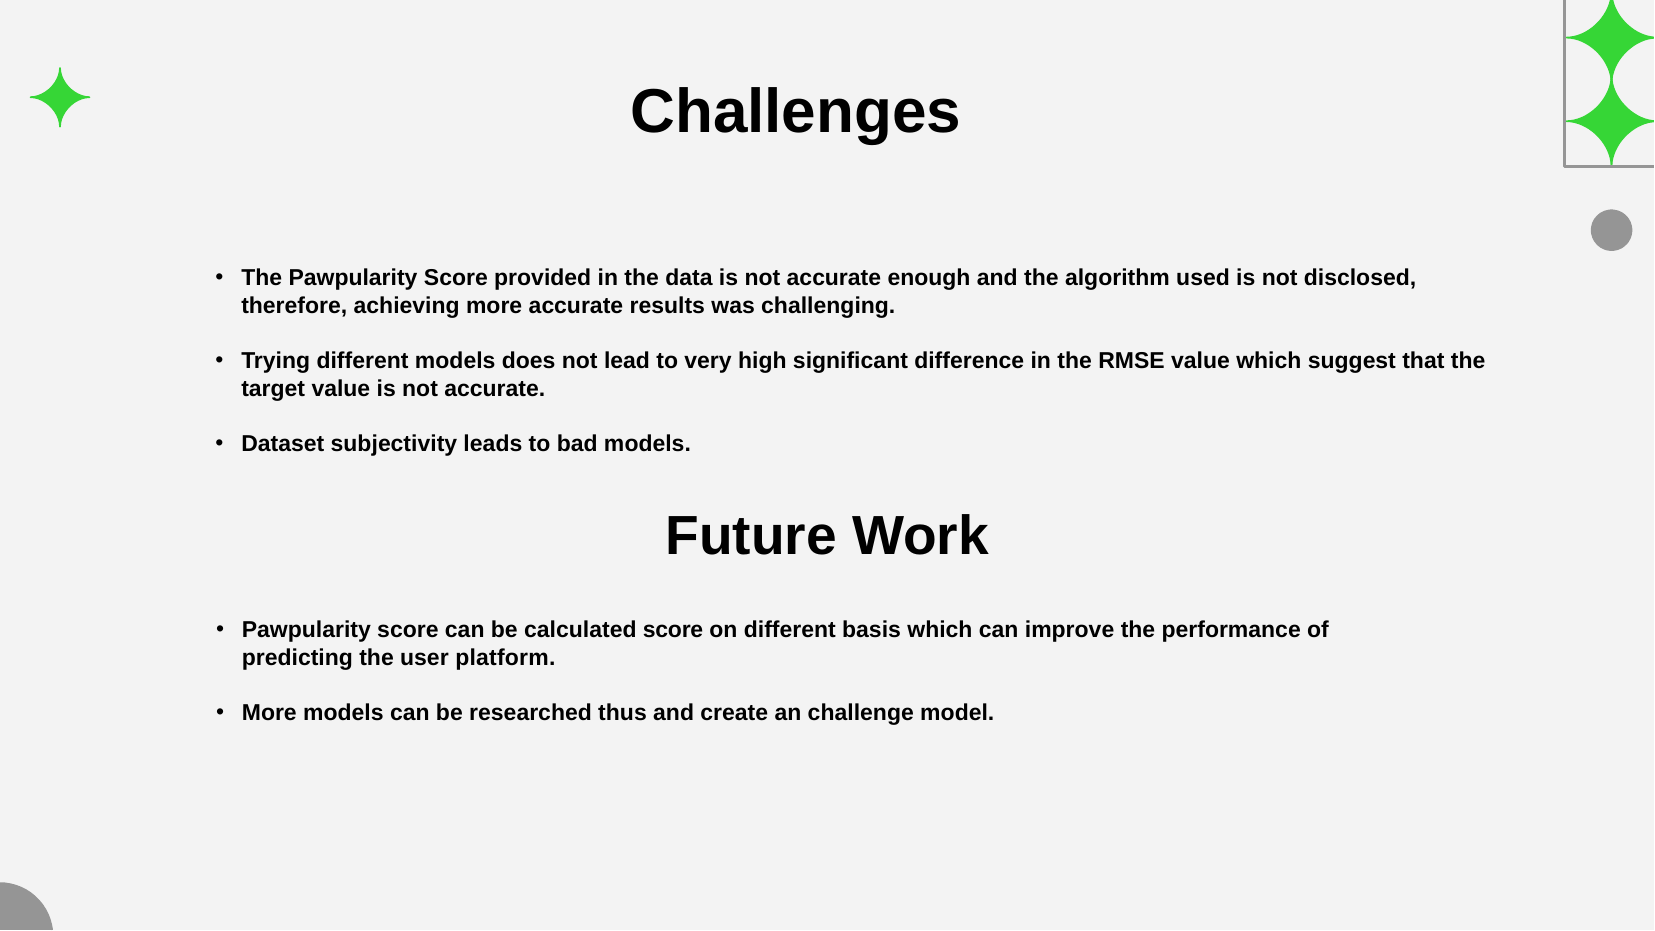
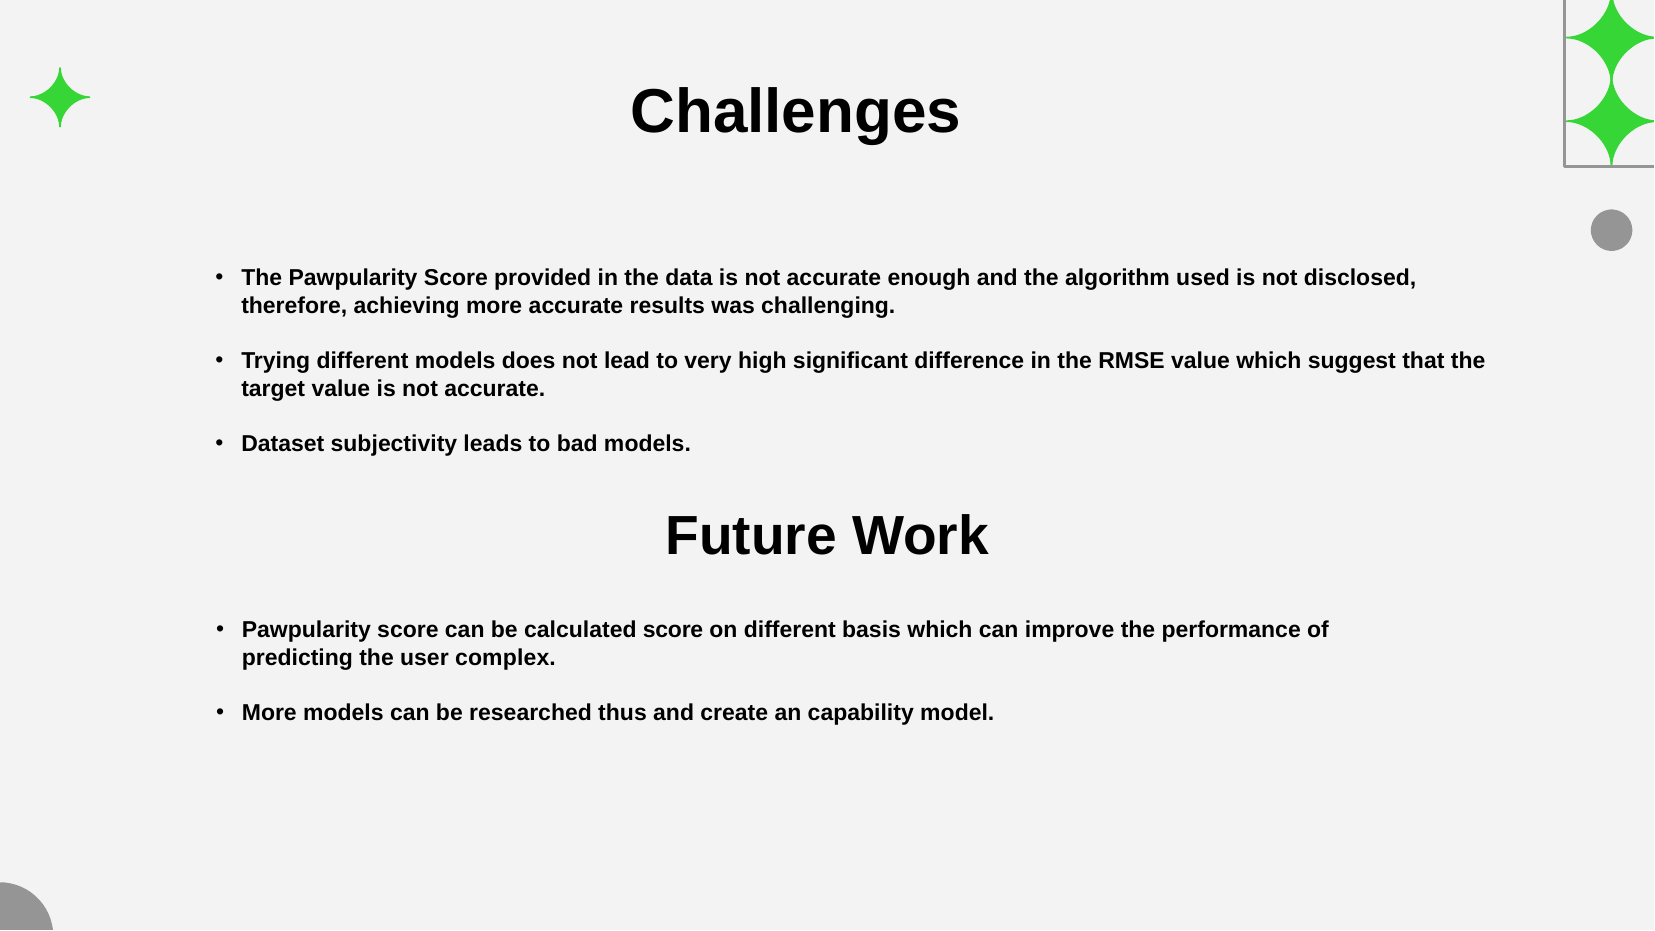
platform: platform -> complex (505, 658)
challenge: challenge -> capability (861, 713)
